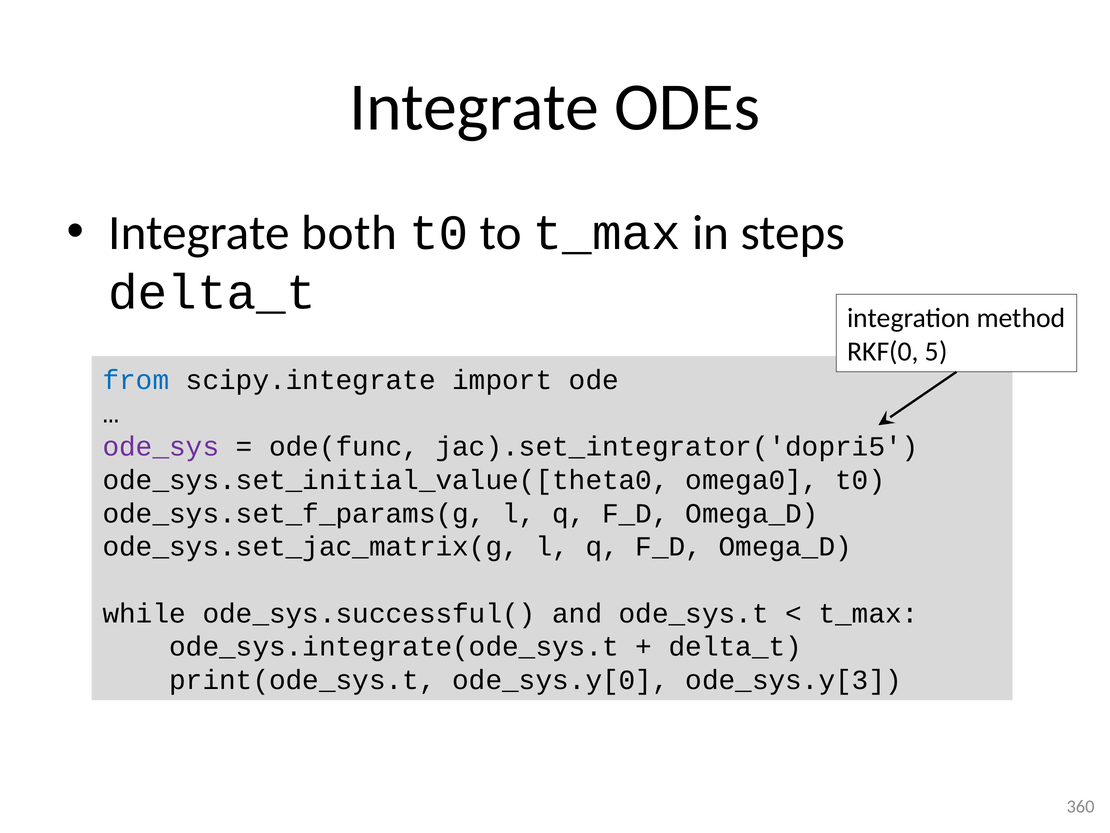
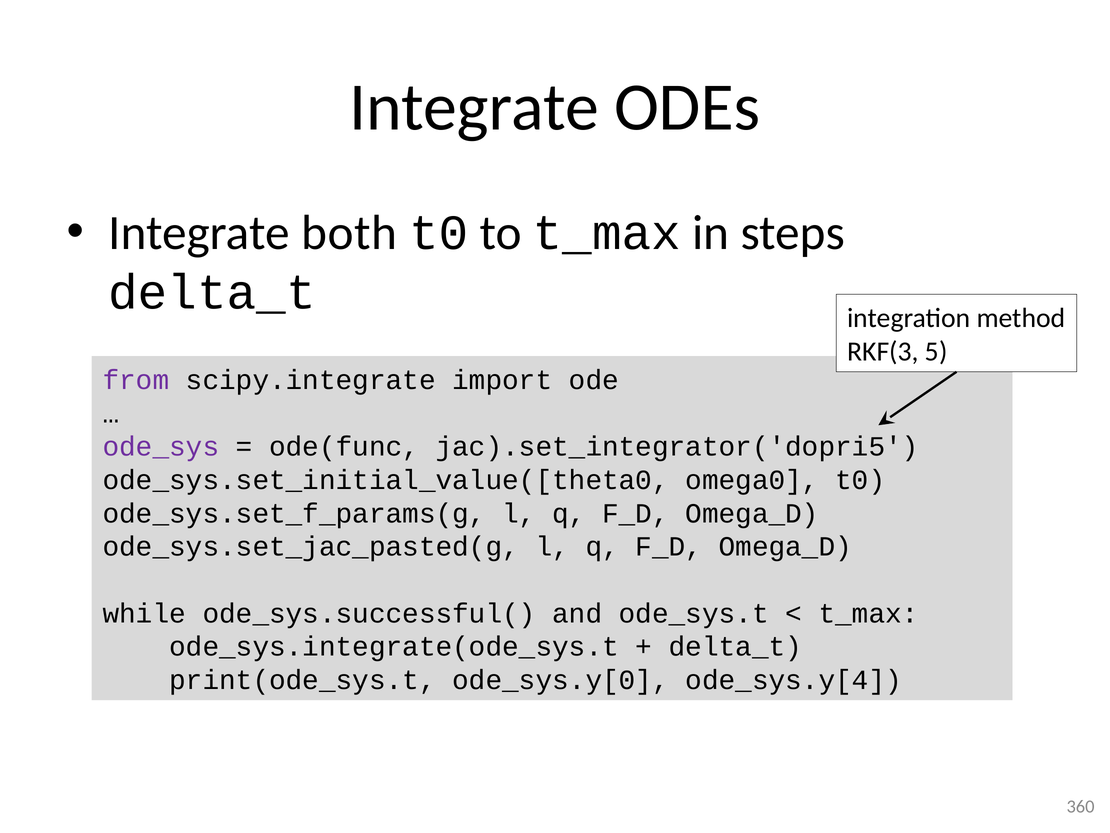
RKF(0: RKF(0 -> RKF(3 (883, 351)
from colour: blue -> purple (136, 380)
ode_sys.set_jac_matrix(g: ode_sys.set_jac_matrix(g -> ode_sys.set_jac_pasted(g (311, 546)
ode_sys.y[3: ode_sys.y[3 -> ode_sys.y[4 (794, 680)
